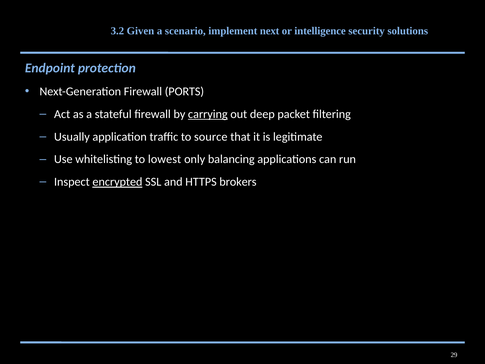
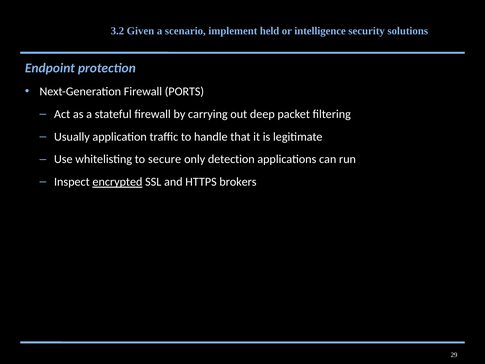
next: next -> held (270, 31)
carrying underline: present -> none (208, 114)
source: source -> handle (211, 137)
lowest: lowest -> secure (165, 159)
balancing: balancing -> detection (231, 159)
